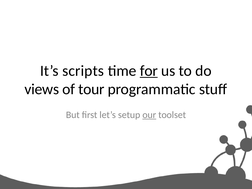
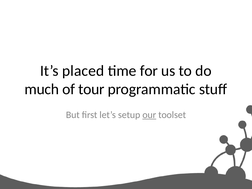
scripts: scripts -> placed (83, 71)
for underline: present -> none (149, 71)
views: views -> much (42, 89)
